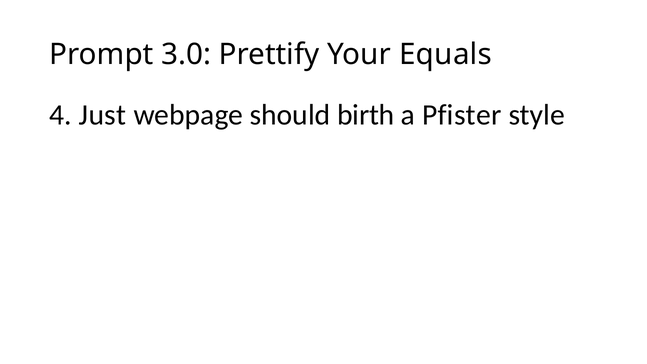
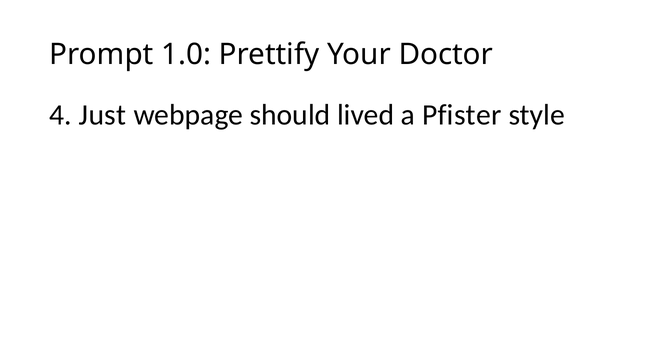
3.0: 3.0 -> 1.0 (186, 54)
Equals: Equals -> Doctor (446, 54)
birth: birth -> lived (366, 115)
